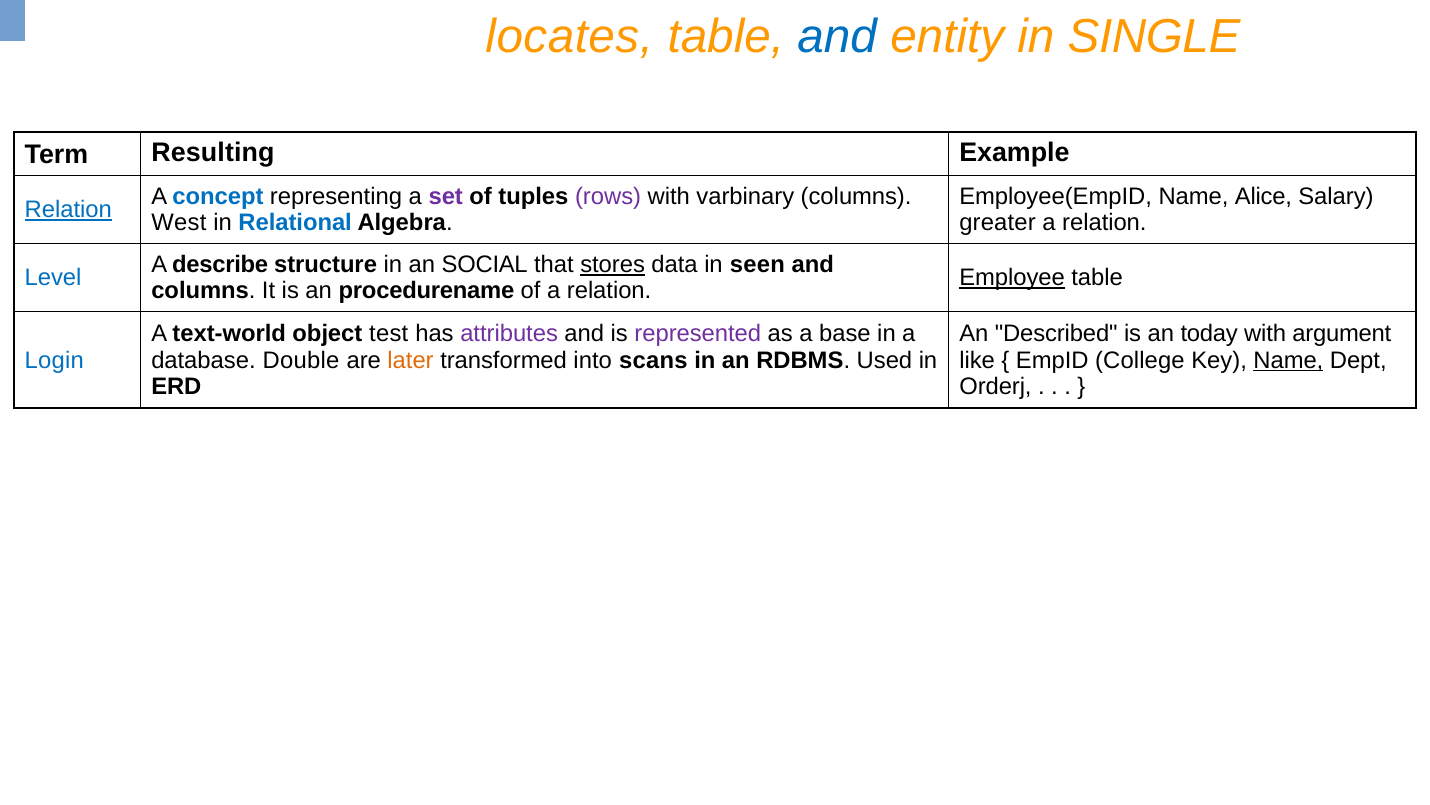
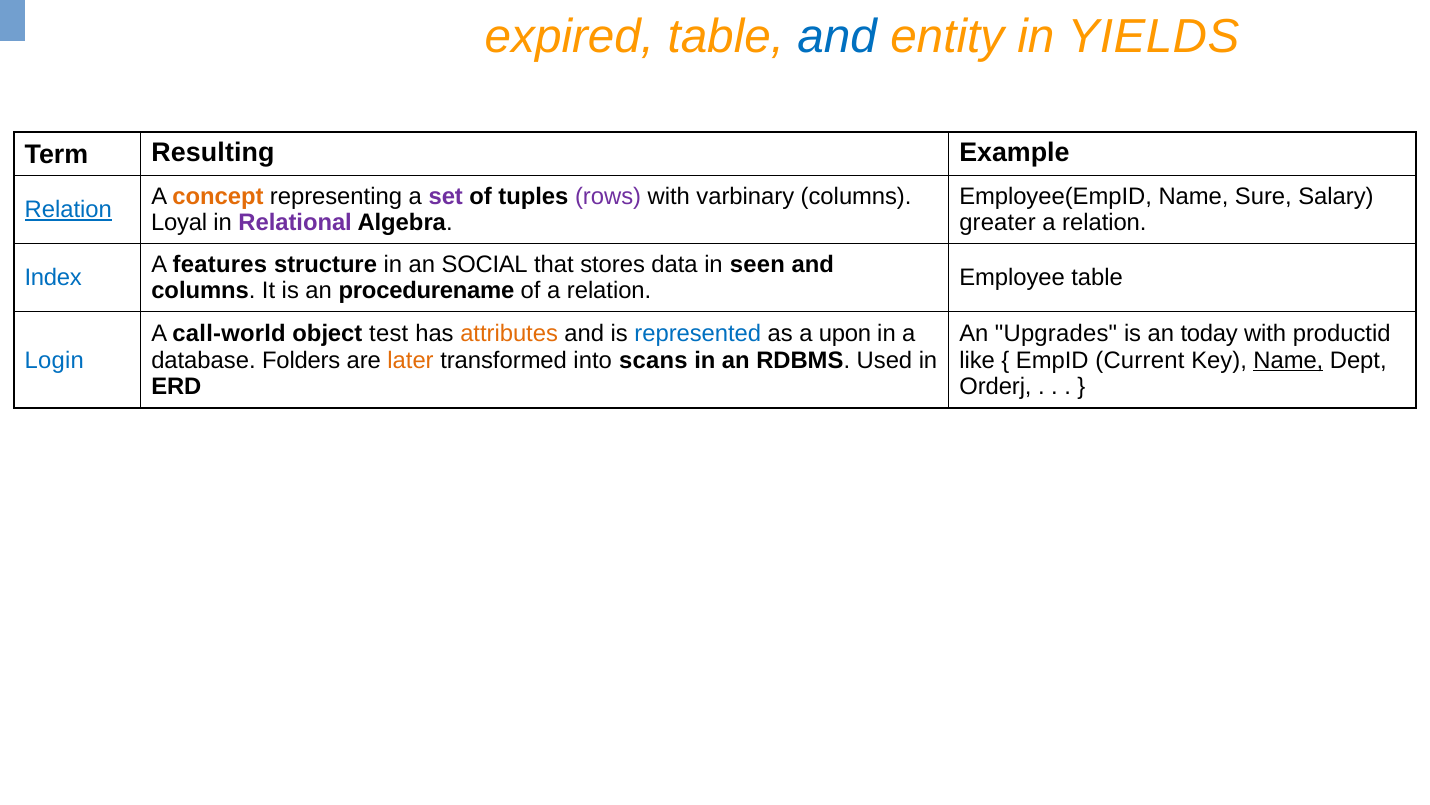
locates: locates -> expired (569, 37)
SINGLE: SINGLE -> YIELDS (1154, 37)
concept colour: blue -> orange (218, 196)
Alice: Alice -> Sure (1263, 196)
West: West -> Loyal (179, 223)
Relational colour: blue -> purple (295, 223)
describe: describe -> features (220, 264)
stores underline: present -> none (613, 264)
Level: Level -> Index (53, 278)
Employee underline: present -> none (1012, 278)
text-world: text-world -> call-world (229, 333)
attributes colour: purple -> orange (509, 333)
represented colour: purple -> blue (698, 333)
base: base -> upon (845, 333)
Described: Described -> Upgrades (1056, 333)
argument: argument -> productid (1342, 333)
Double: Double -> Folders (301, 360)
College: College -> Current (1140, 360)
